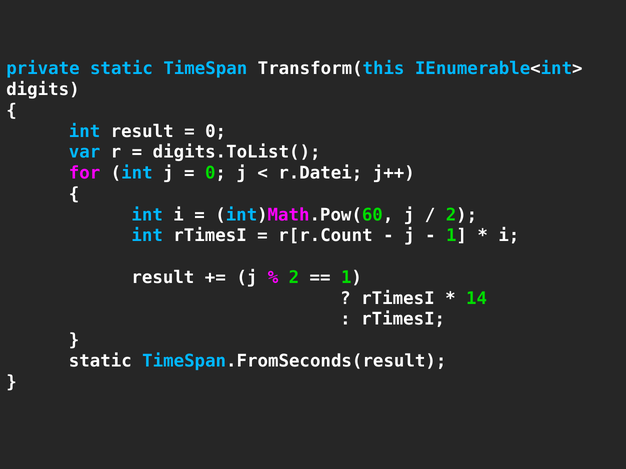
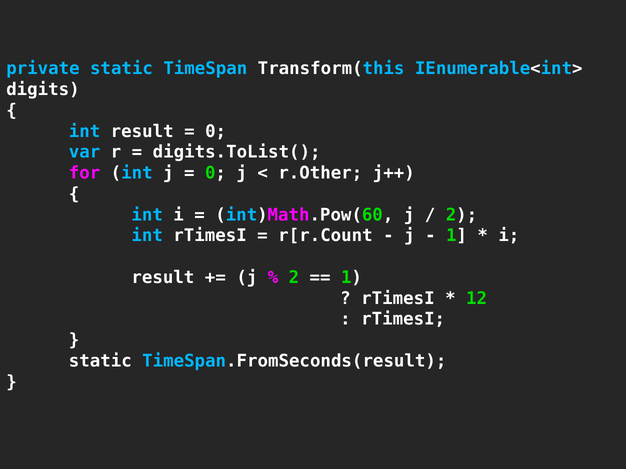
r.Datei: r.Datei -> r.Other (320, 173)
14: 14 -> 12 (477, 299)
